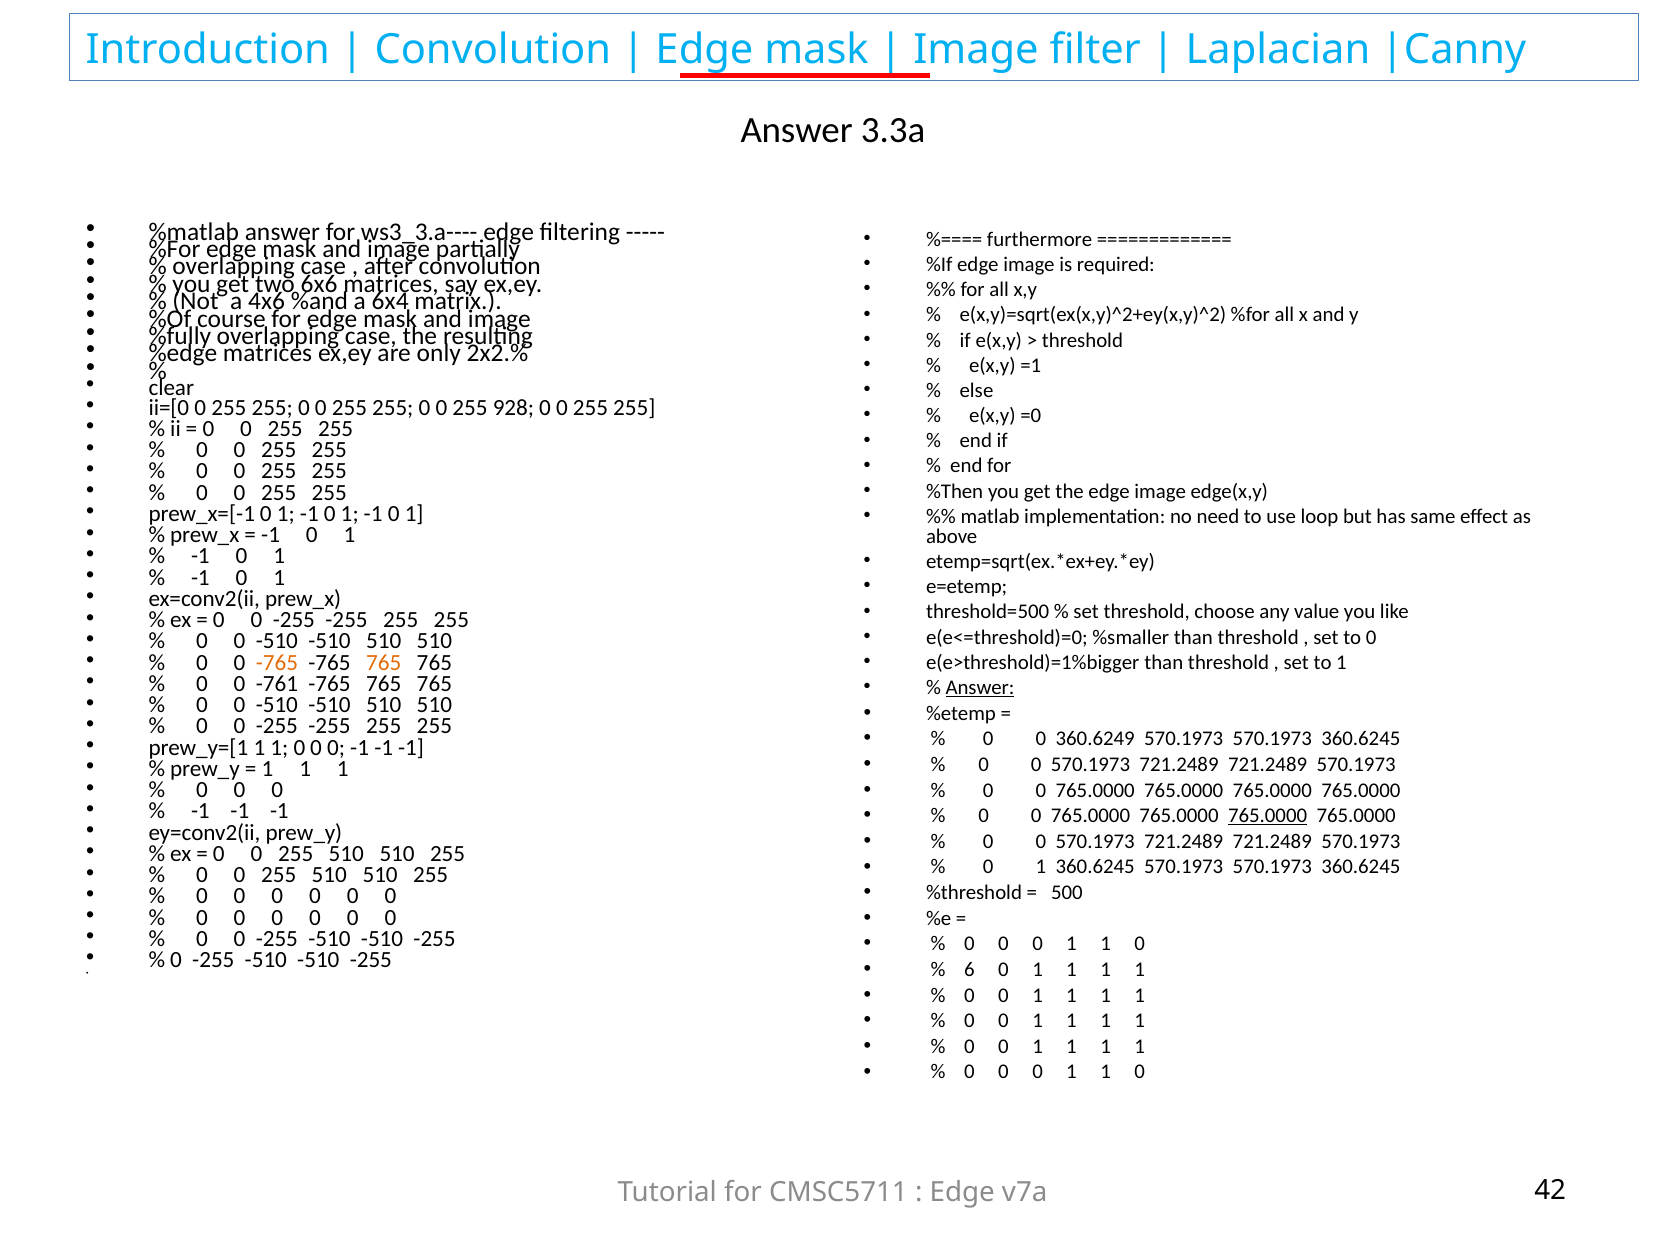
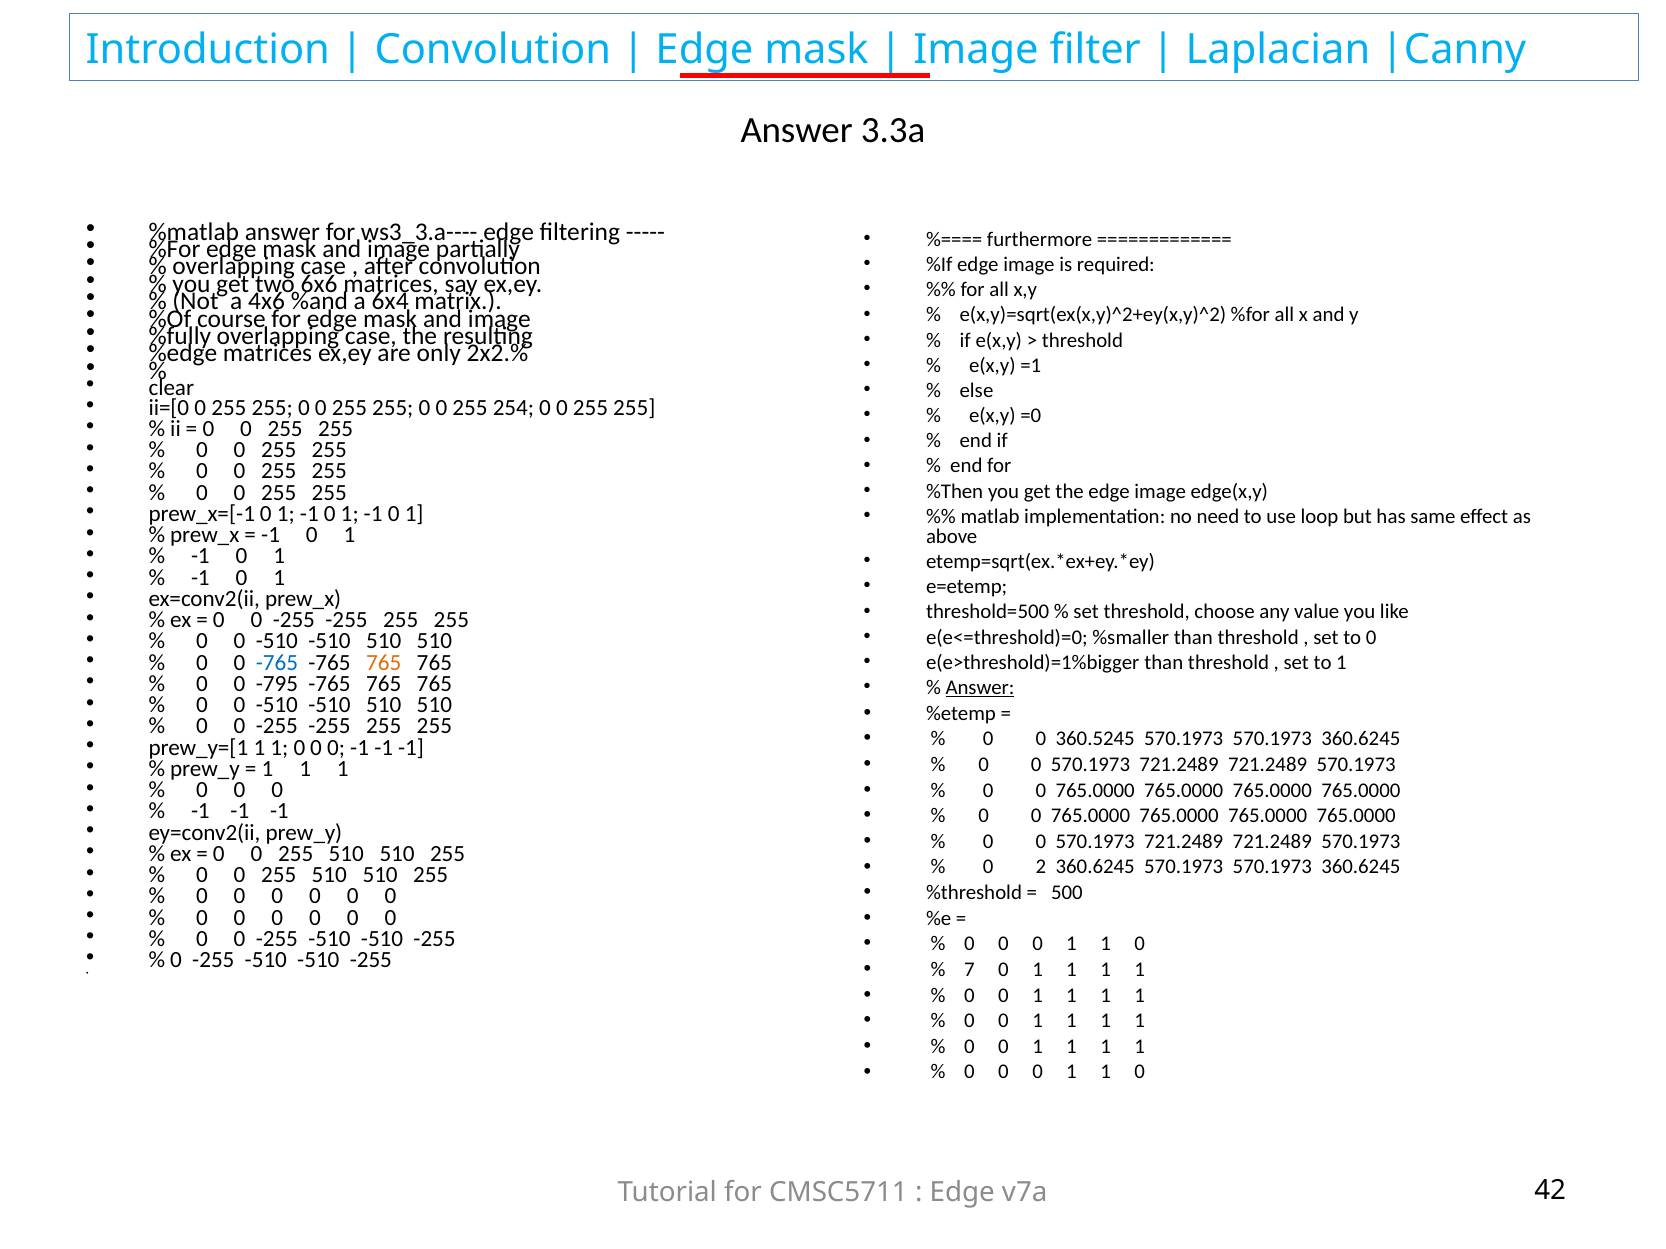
928: 928 -> 254 (513, 408)
-765 colour: orange -> blue (277, 663)
-761: -761 -> -795 (277, 684)
360.6249: 360.6249 -> 360.5245 (1095, 739)
765.0000 underline: present -> none (1268, 816)
1: 1 -> 2 (1041, 867)
6: 6 -> 7 (969, 970)
